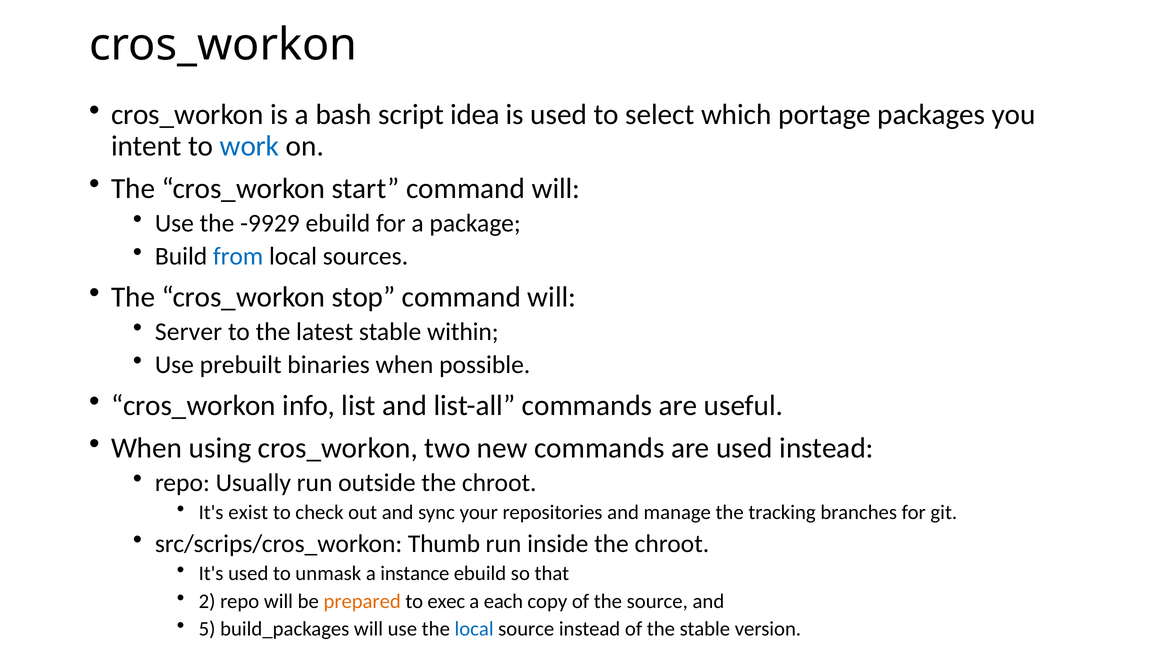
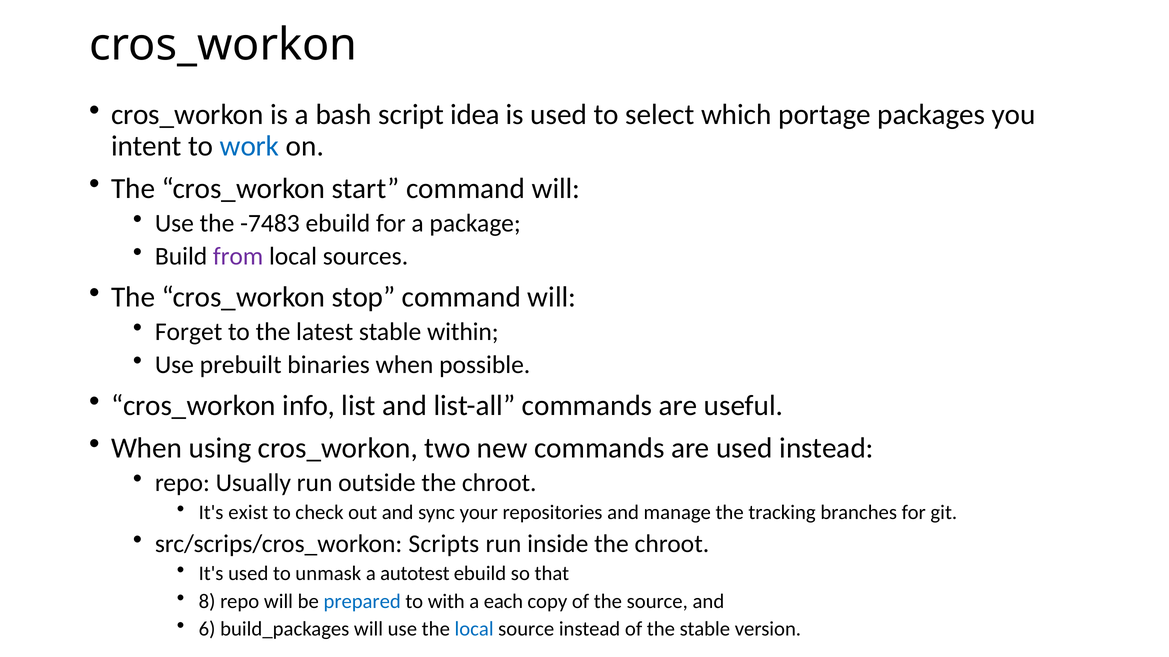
-9929: -9929 -> -7483 (270, 223)
from colour: blue -> purple (238, 257)
Server: Server -> Forget (189, 332)
Thumb: Thumb -> Scripts (444, 544)
instance: instance -> autotest (415, 574)
2: 2 -> 8 (207, 602)
prepared colour: orange -> blue (362, 602)
exec: exec -> with (446, 602)
5: 5 -> 6 (207, 630)
